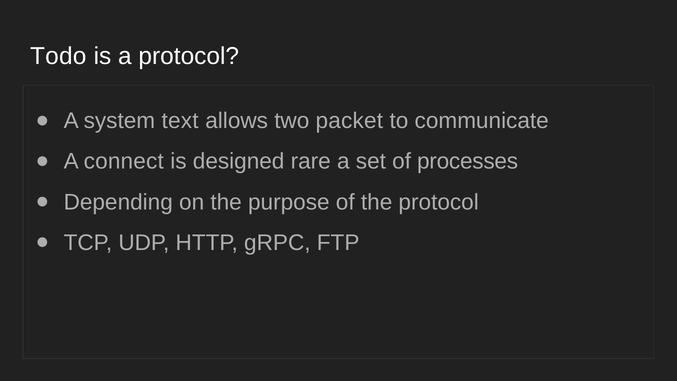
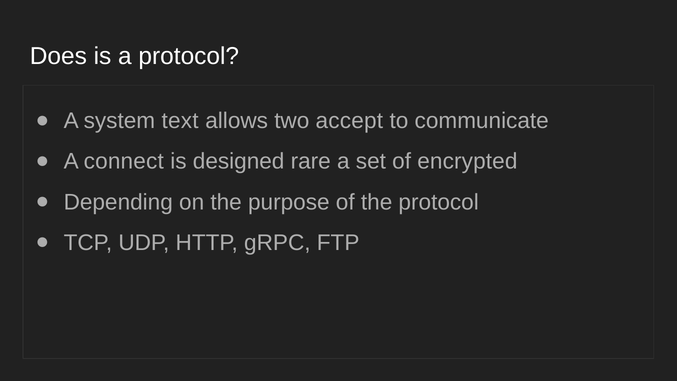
Todo: Todo -> Does (58, 56)
packet: packet -> accept (349, 121)
processes: processes -> encrypted (467, 161)
